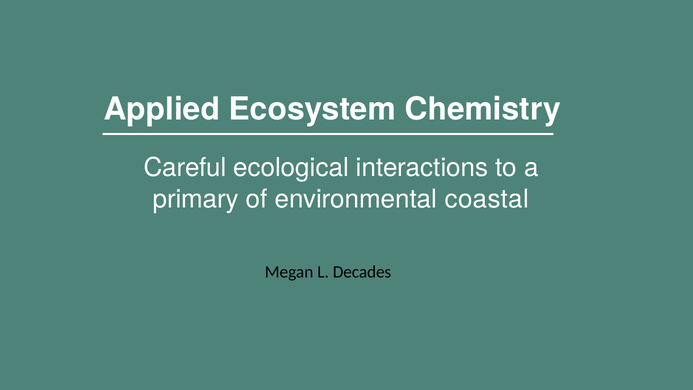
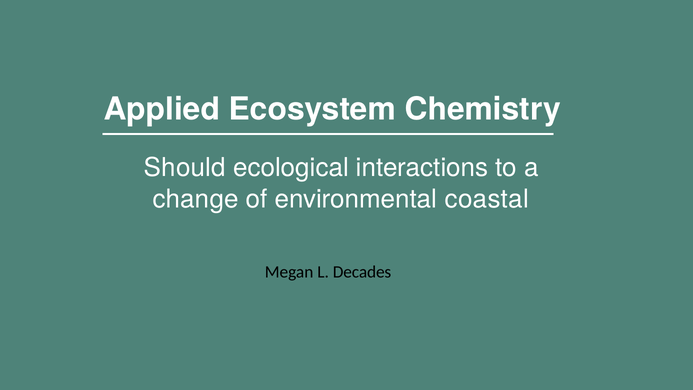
Careful: Careful -> Should (185, 168)
primary: primary -> change (196, 199)
